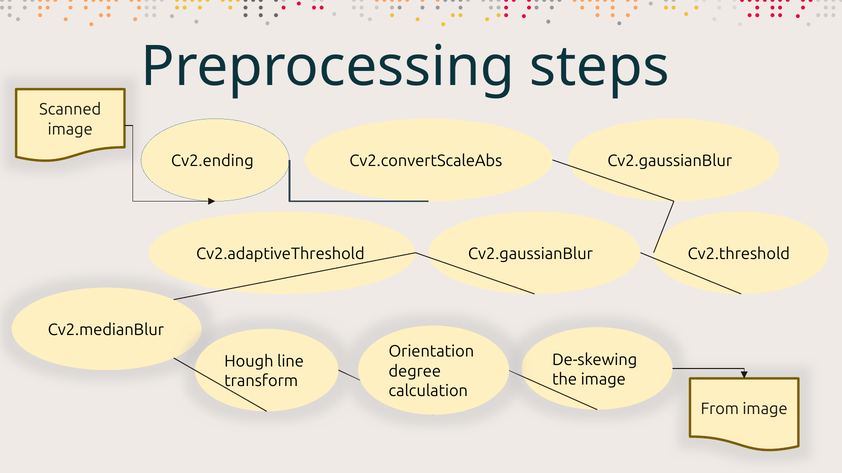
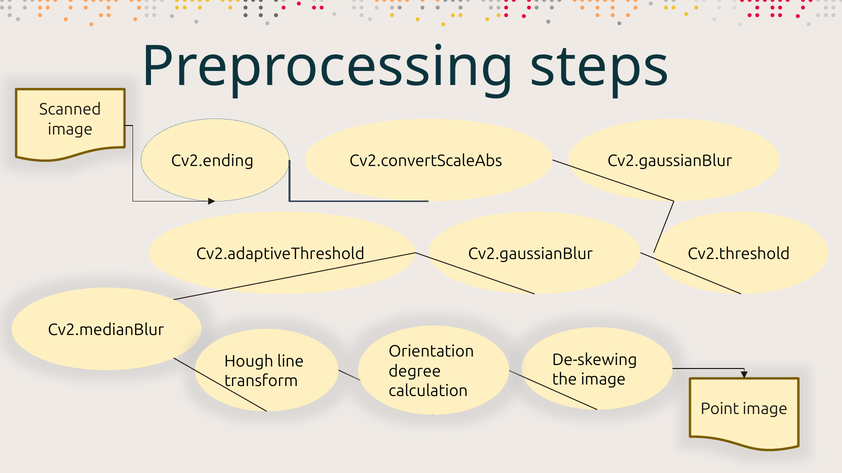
From: From -> Point (720, 409)
